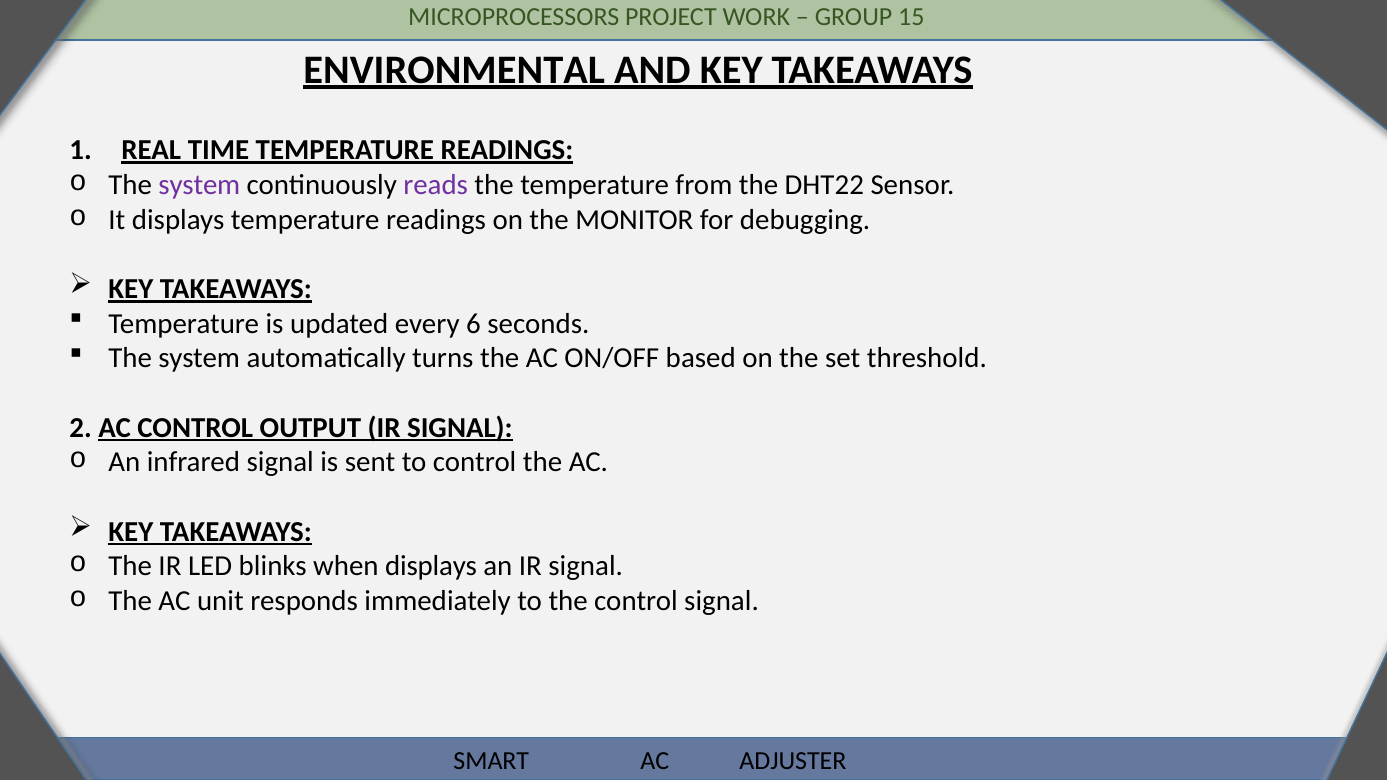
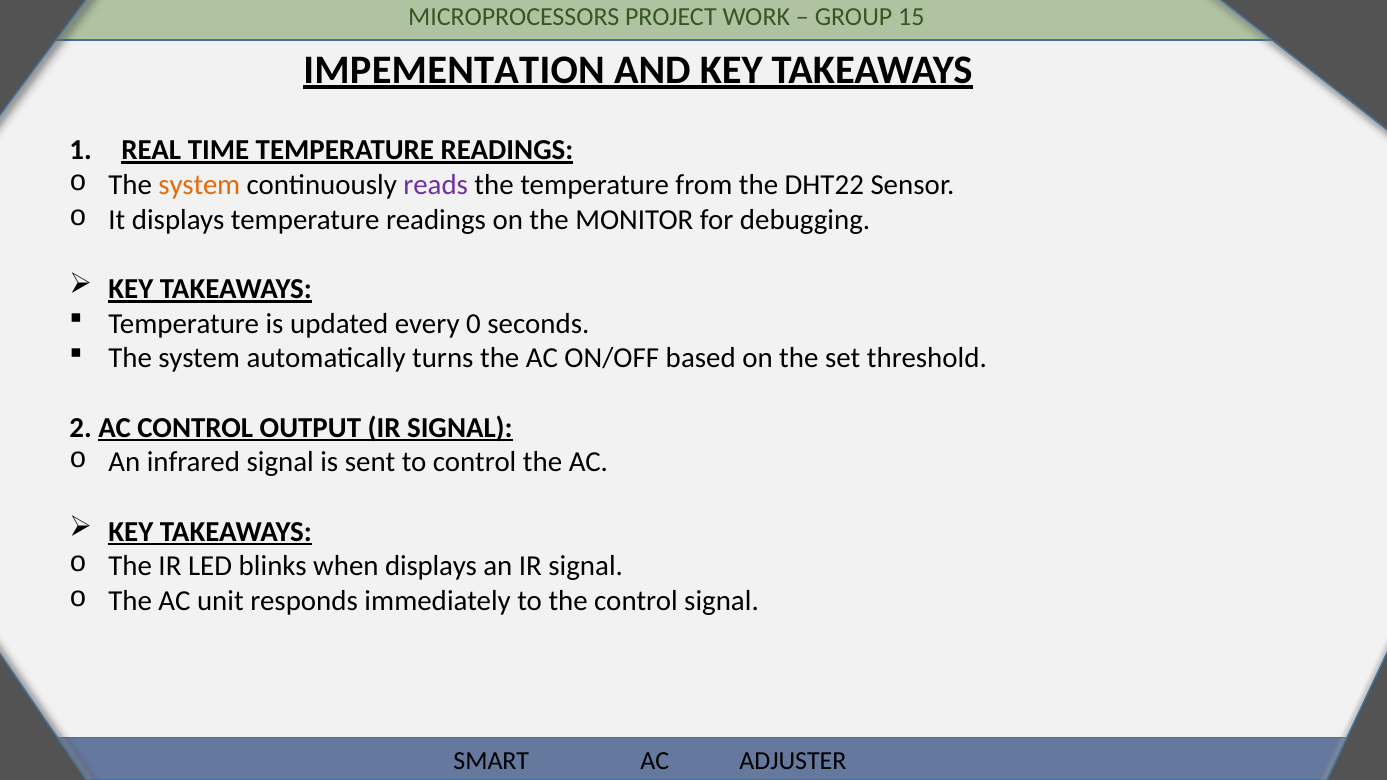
ENVIRONMENTAL: ENVIRONMENTAL -> IMPEMENTATION (454, 70)
system colour: purple -> orange (199, 185)
6: 6 -> 0 (473, 324)
